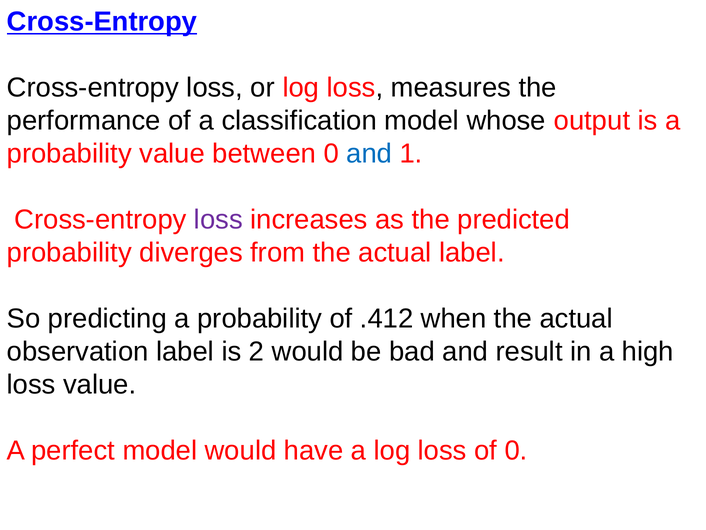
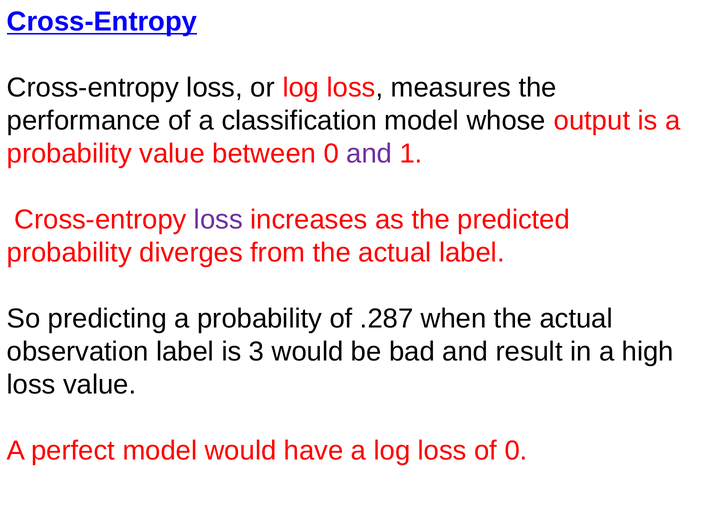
and colour: blue -> purple (369, 154)
.412: .412 -> .287 (387, 319)
2: 2 -> 3 (257, 351)
